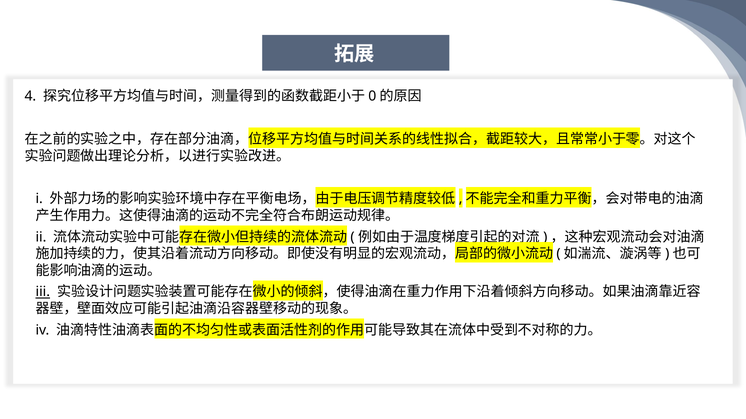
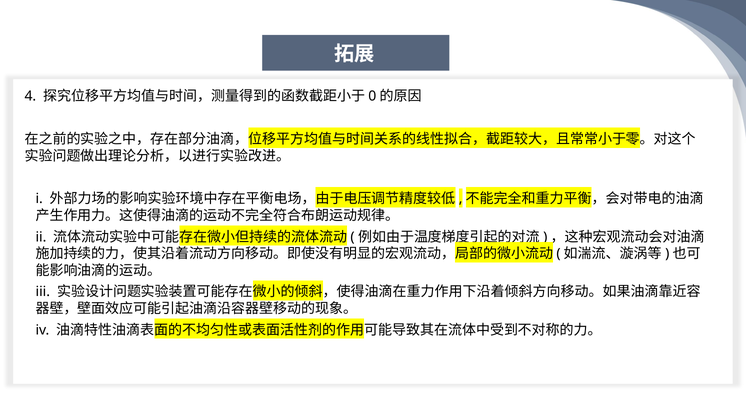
iii underline: present -> none (43, 292)
